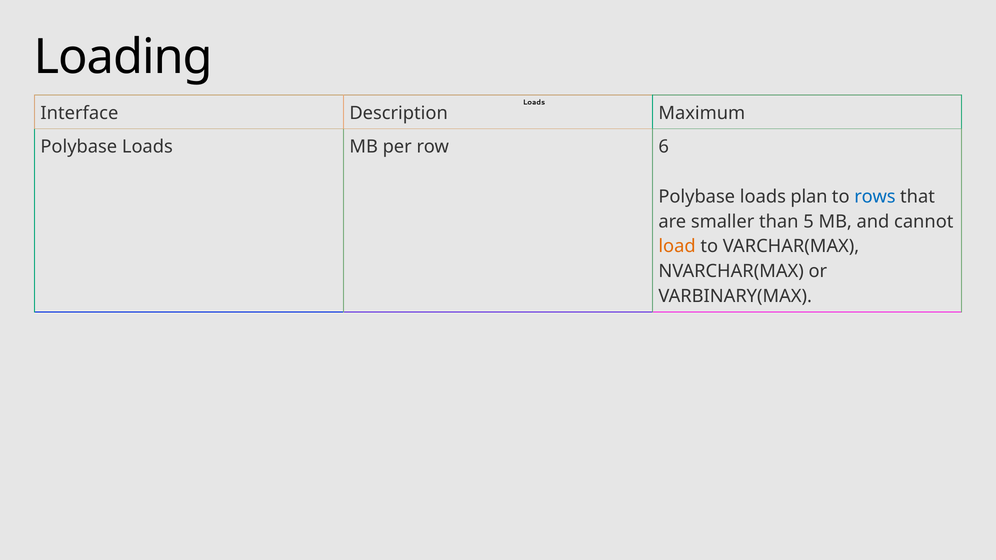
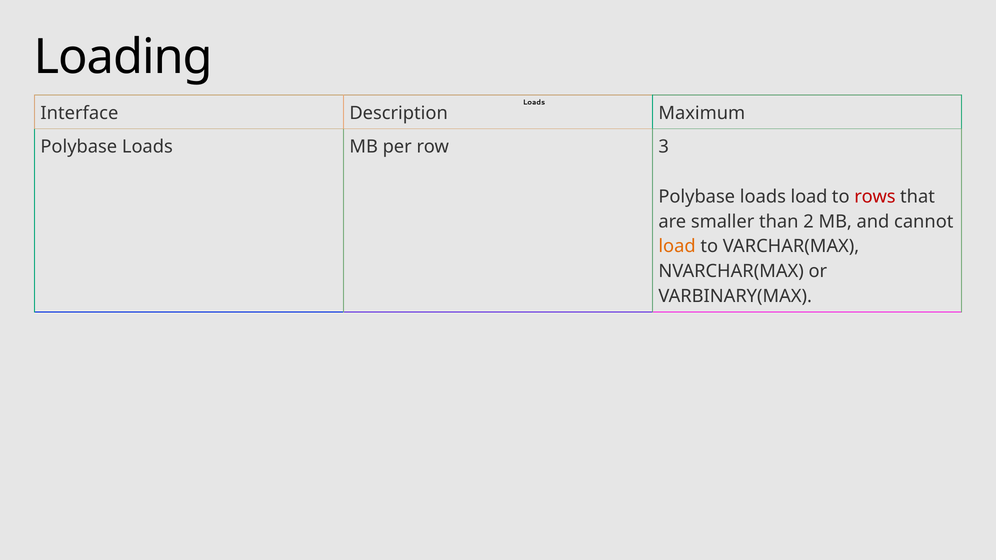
6: 6 -> 3 (664, 147)
loads plan: plan -> load (809, 197)
rows colour: blue -> red (875, 197)
5: 5 -> 2 (809, 222)
